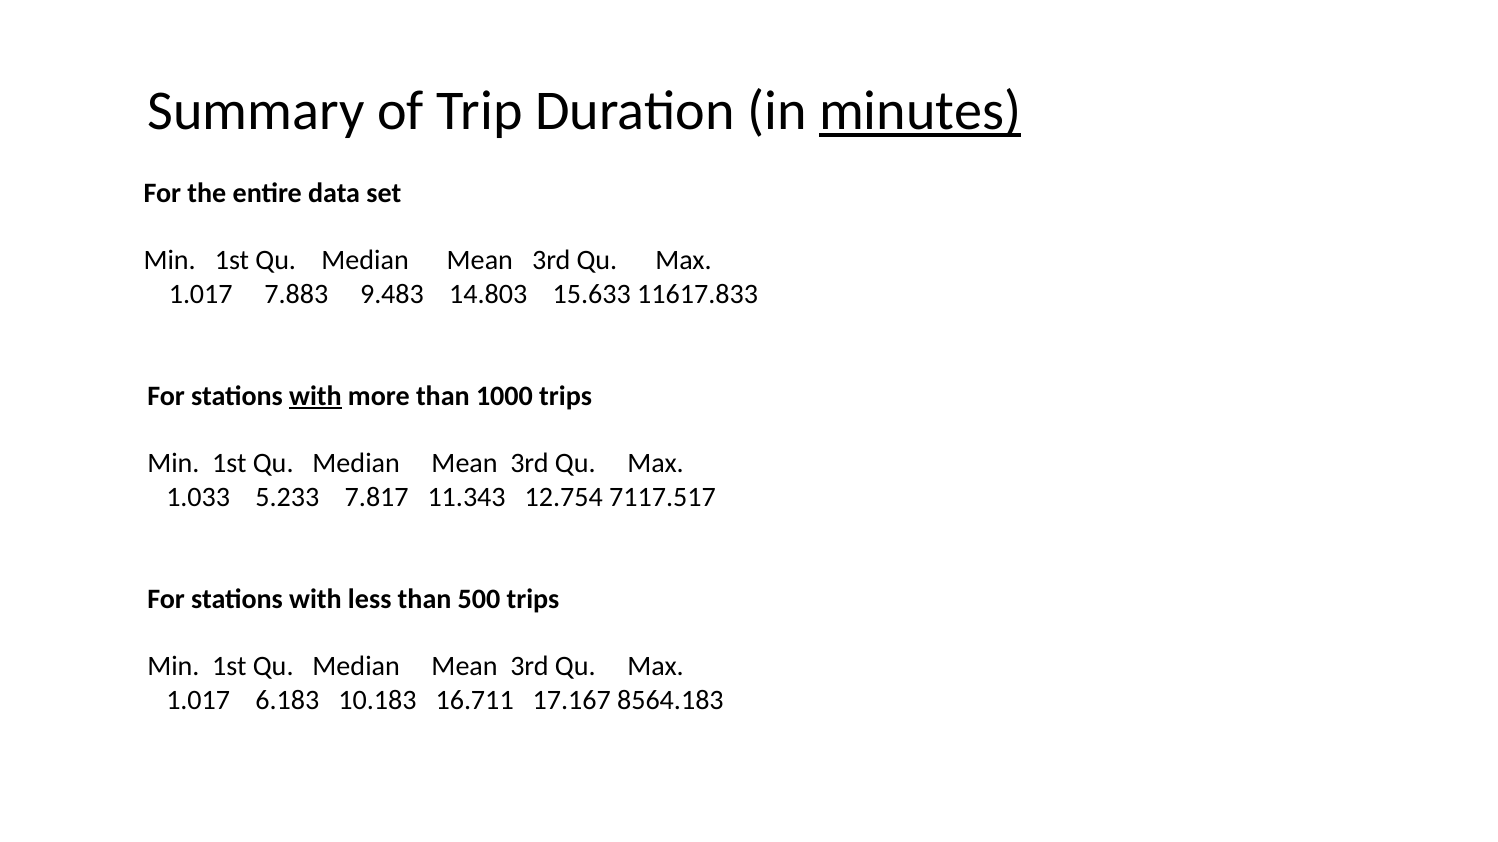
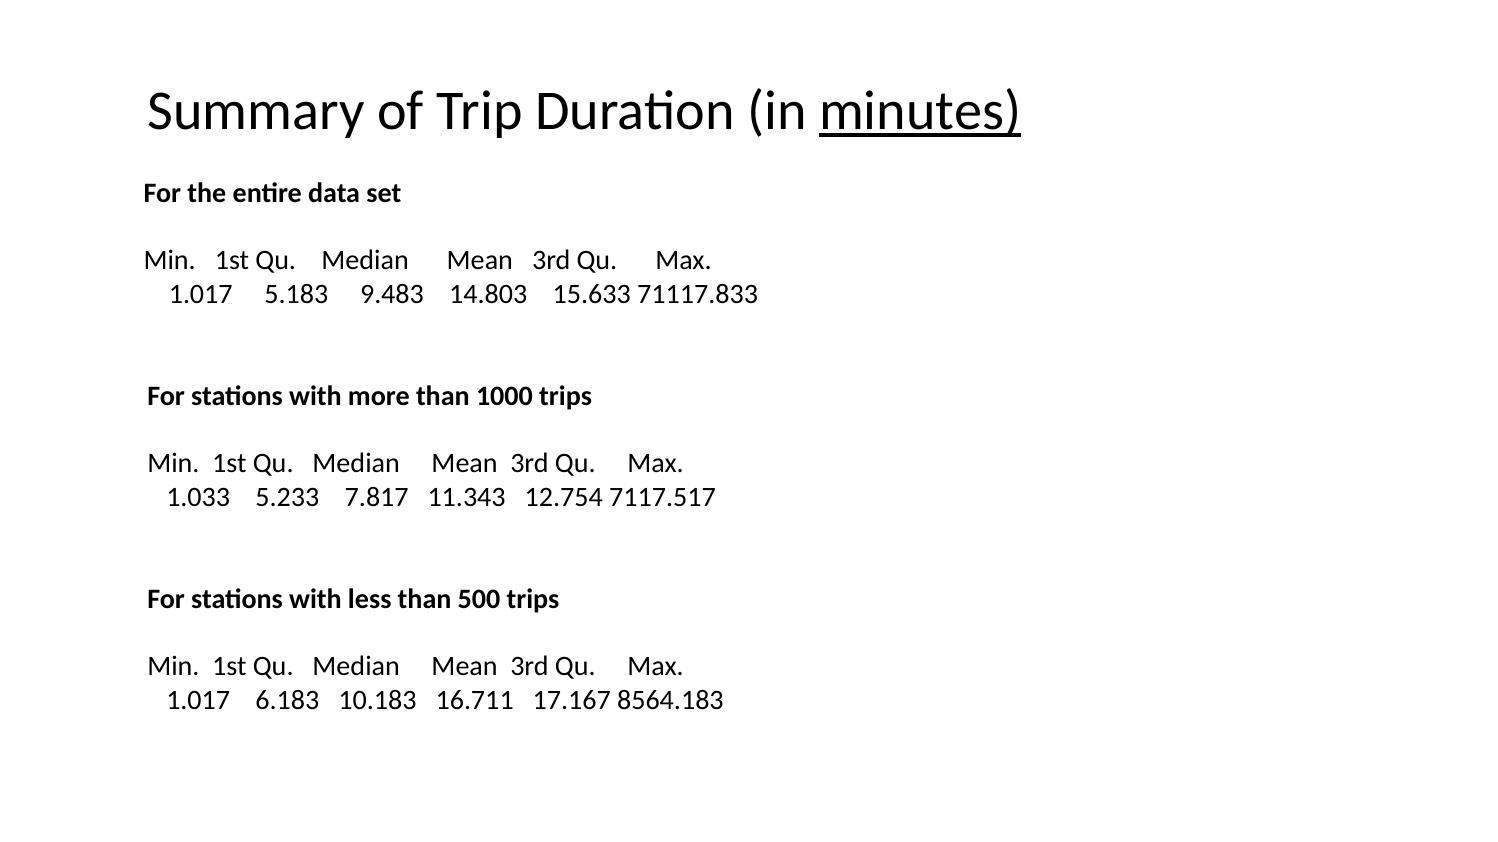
7.883: 7.883 -> 5.183 (296, 295)
11617.833: 11617.833 -> 71117.833 (698, 295)
with underline: present -> none (315, 396)
